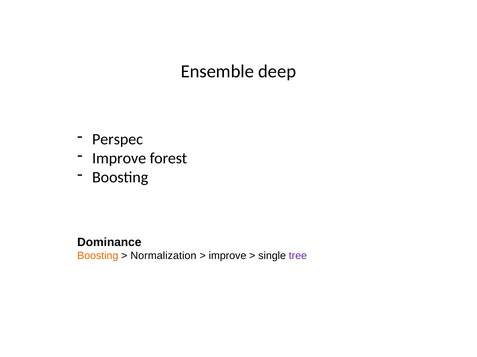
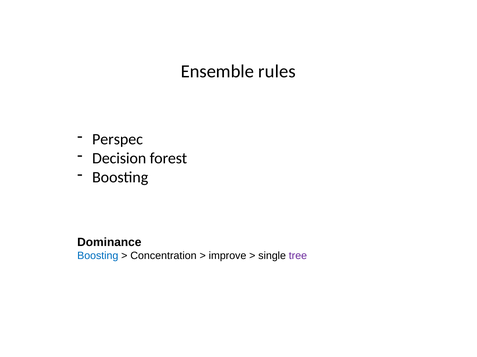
deep: deep -> rules (277, 72)
Improve: Improve -> Decision (119, 159)
Boosting colour: orange -> blue (98, 256)
Normalization: Normalization -> Concentration (163, 256)
